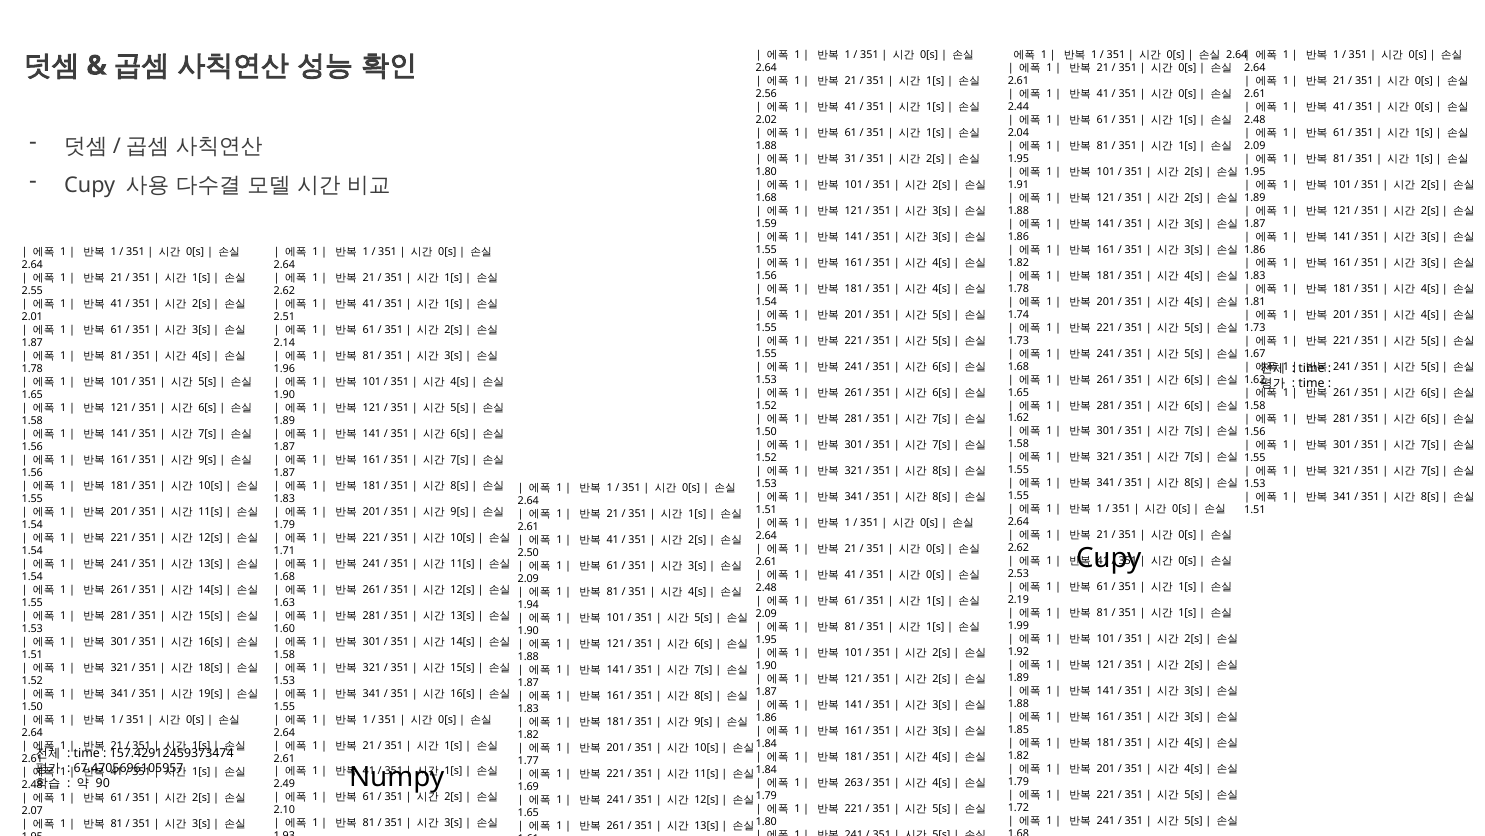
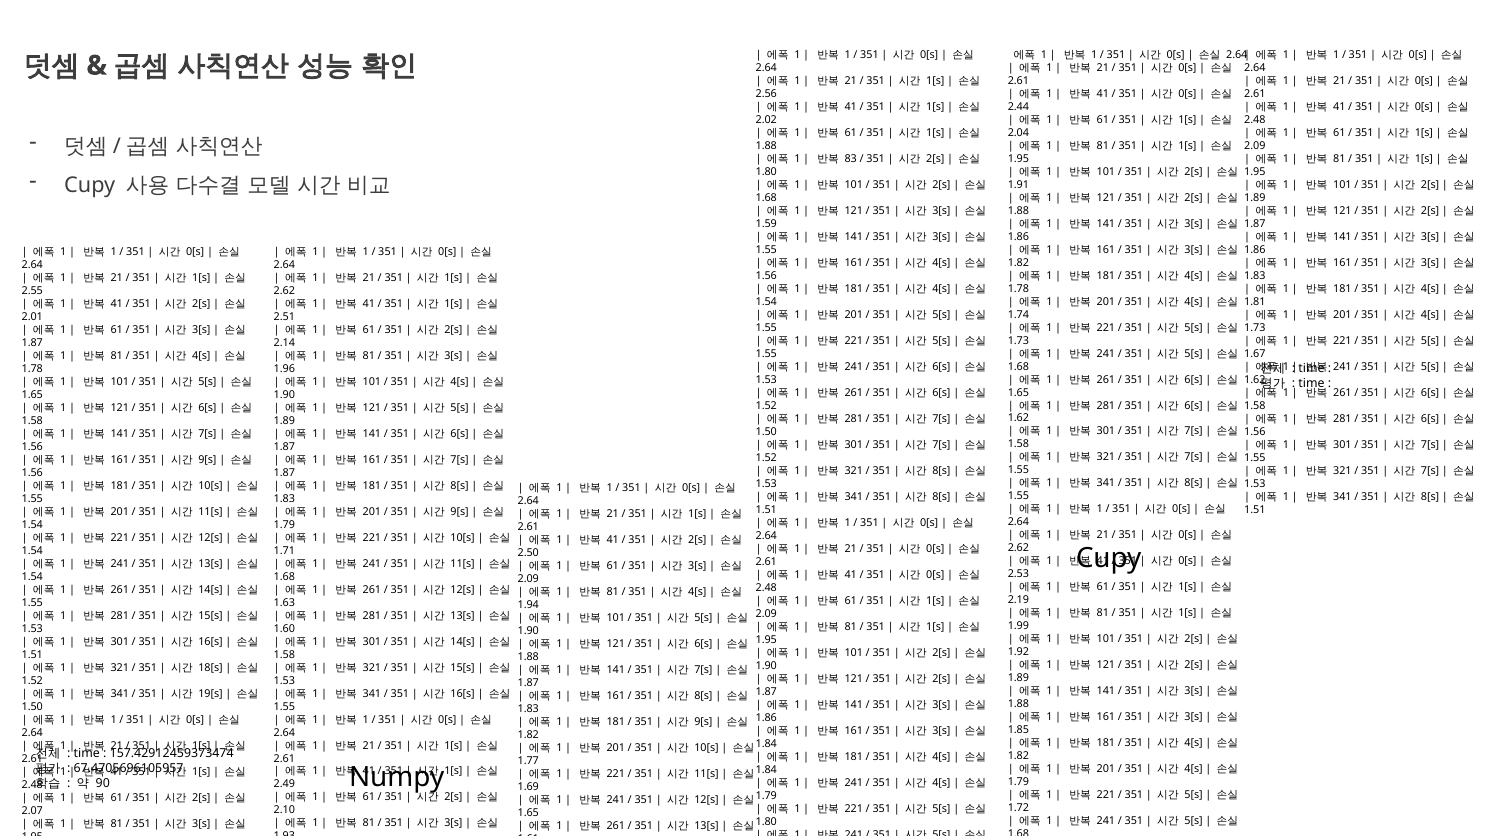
31: 31 -> 83 (851, 159)
263: 263 -> 241 (854, 782)
